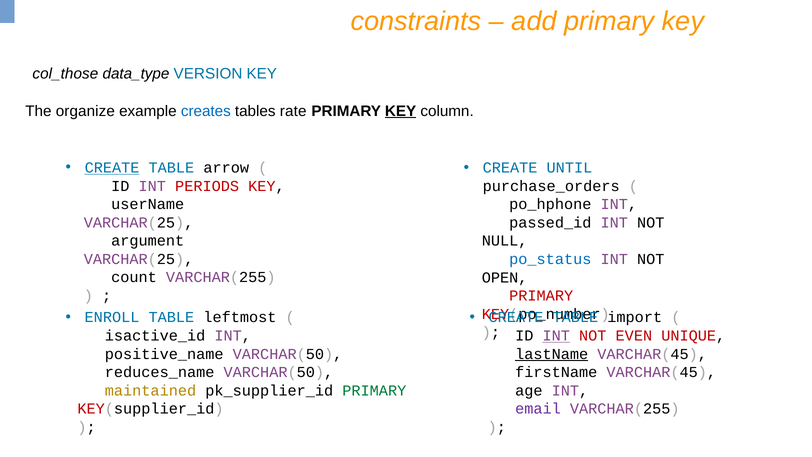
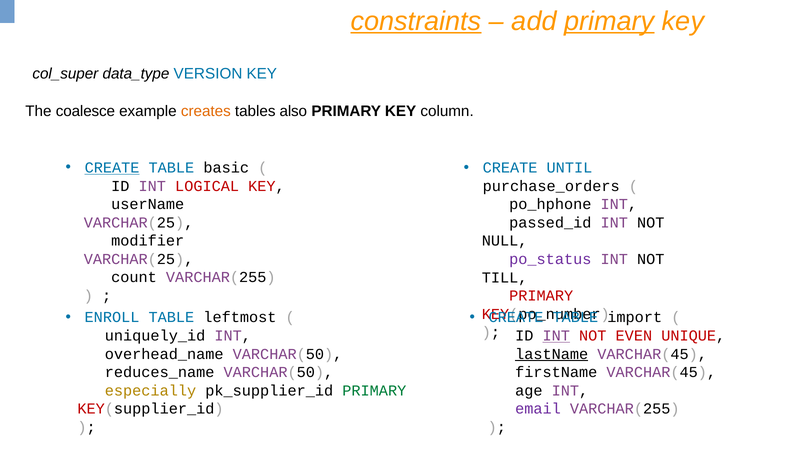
constraints underline: none -> present (416, 21)
primary underline: none -> present (609, 21)
col_those: col_those -> col_super (65, 74)
organize: organize -> coalesce (85, 111)
creates colour: blue -> orange (206, 111)
rate: rate -> also (293, 111)
KEY underline: present -> none (401, 111)
arrow: arrow -> basic (226, 168)
PERIODS: PERIODS -> LOGICAL (207, 186)
argument: argument -> modifier (148, 241)
po_status colour: blue -> purple (550, 259)
OPEN: OPEN -> TILL (505, 277)
isactive_id: isactive_id -> uniquely_id (155, 336)
positive_name: positive_name -> overhead_name (164, 354)
maintained: maintained -> especially (150, 390)
